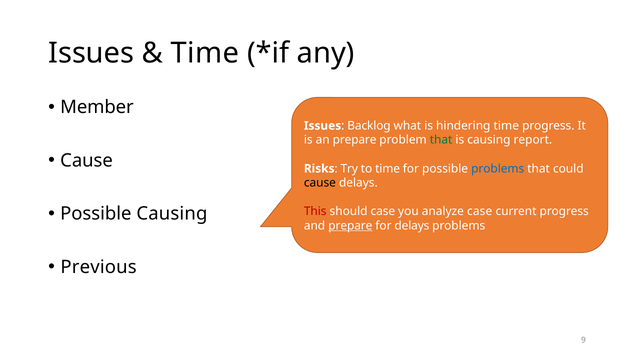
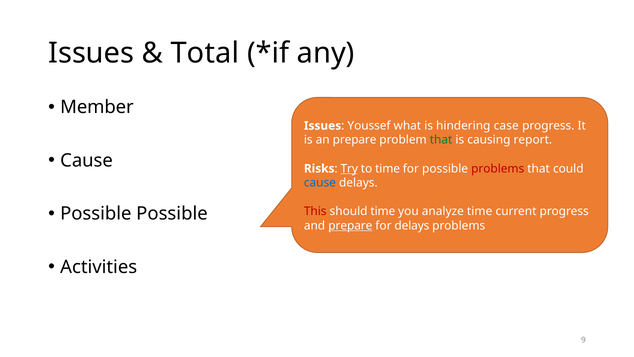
Time: Time -> Total (205, 53)
Backlog: Backlog -> Youssef (369, 126)
hindering time: time -> case (506, 126)
Try underline: none -> present (349, 168)
problems colour: blue -> red (498, 168)
cause colour: black -> blue (320, 183)
Possible Causing: Causing -> Possible (172, 214)
should case: case -> time (383, 211)
analyze case: case -> time (480, 211)
Previous: Previous -> Activities (99, 267)
